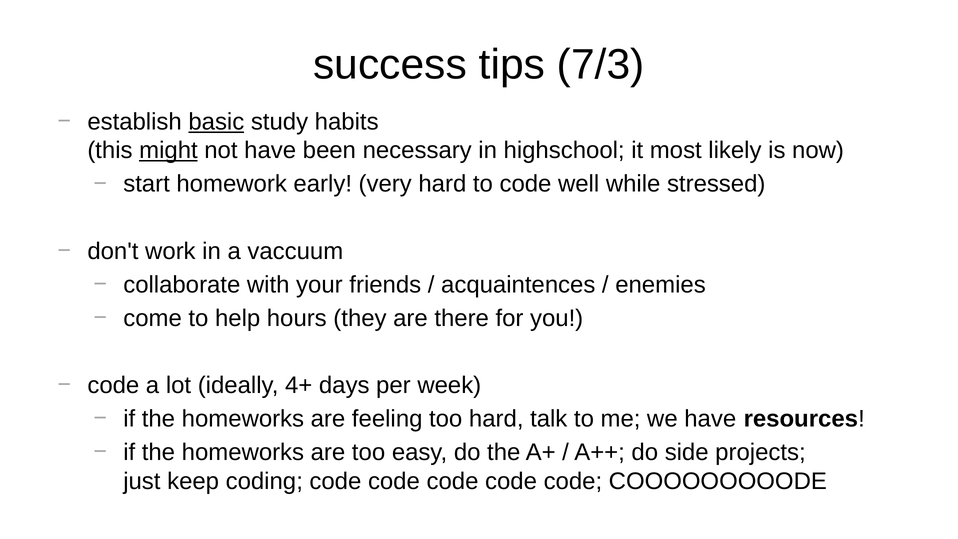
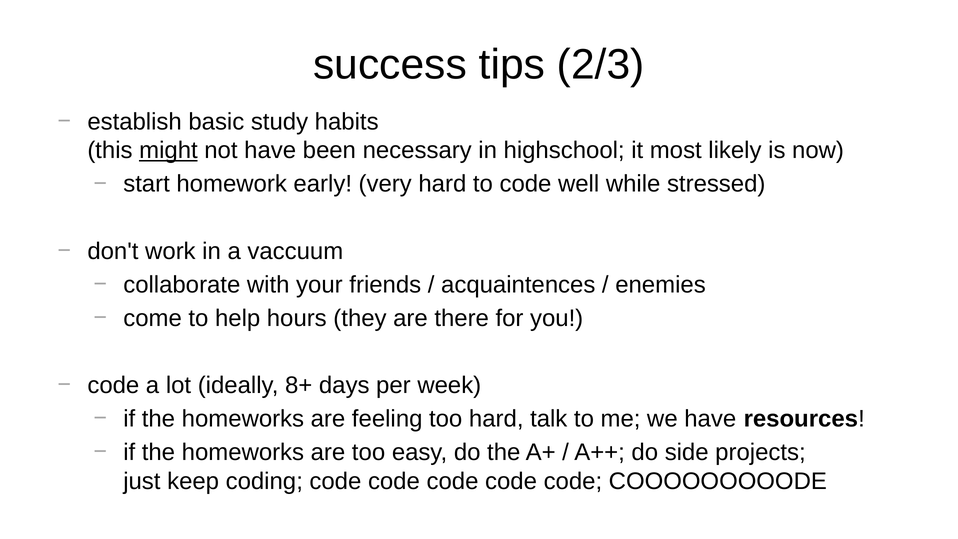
7/3: 7/3 -> 2/3 (601, 65)
basic underline: present -> none (216, 122)
4+: 4+ -> 8+ (299, 385)
